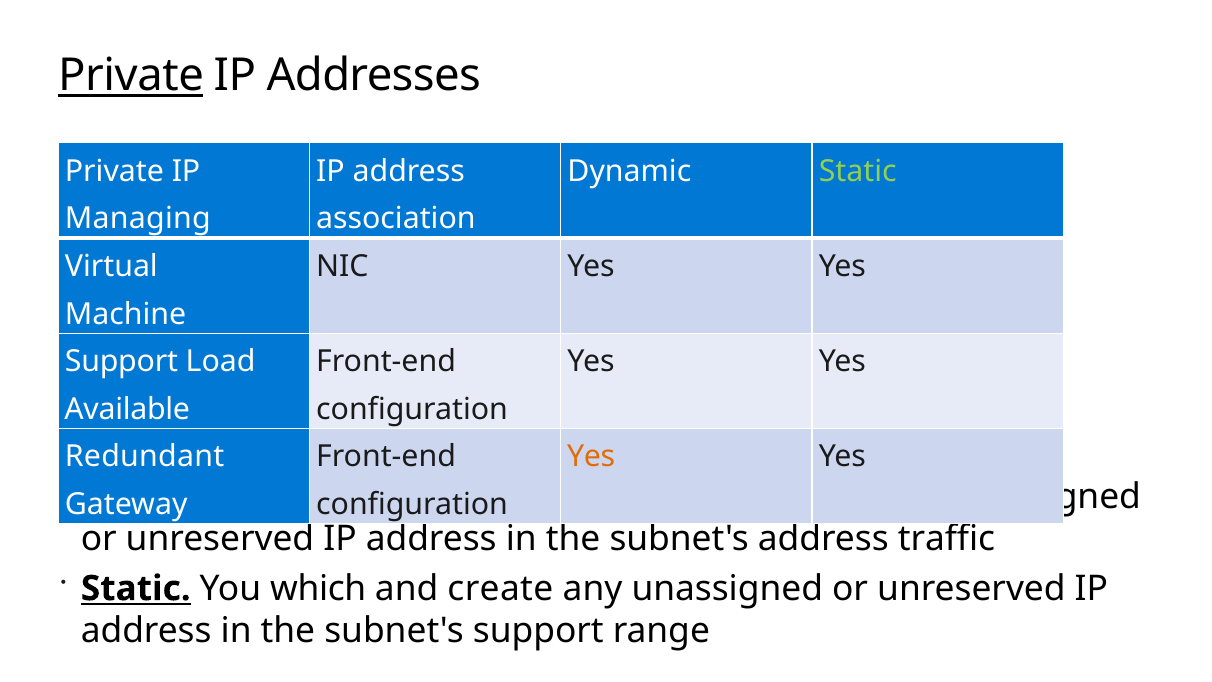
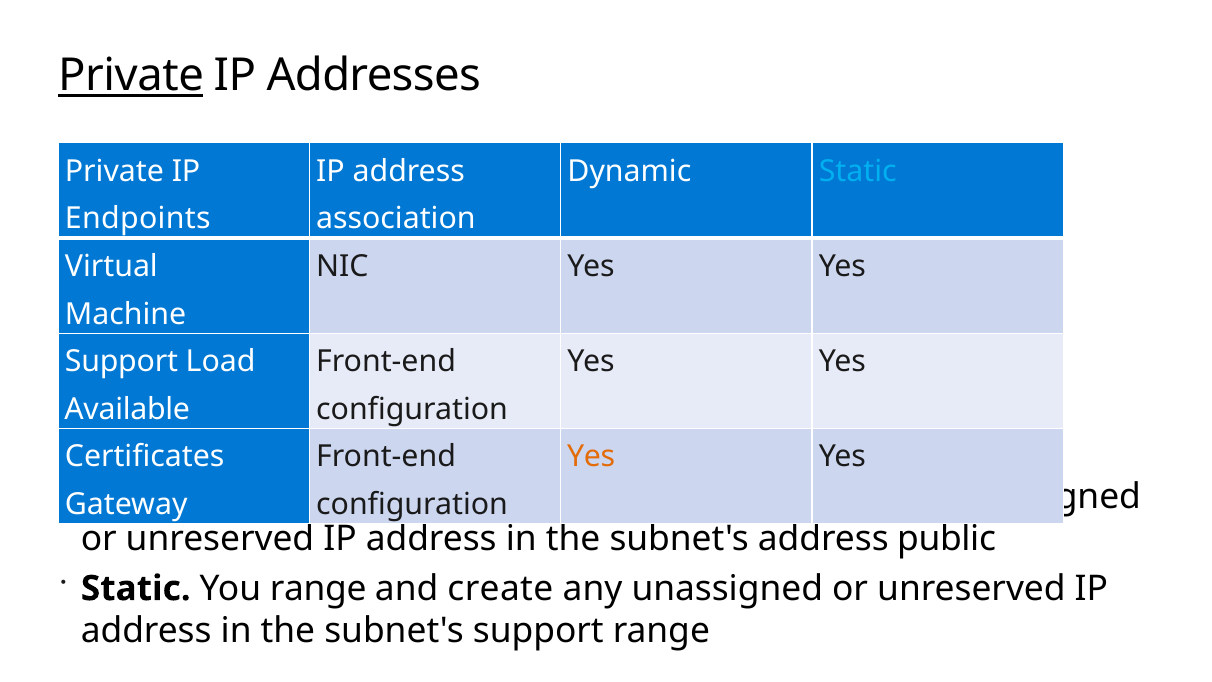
Static colour: light green -> light blue (858, 171)
Managing: Managing -> Endpoints (138, 219)
Redundant: Redundant -> Certificates (145, 457)
traffic: traffic -> public (947, 539)
Static underline: present -> none (136, 588)
You which: which -> range (318, 588)
